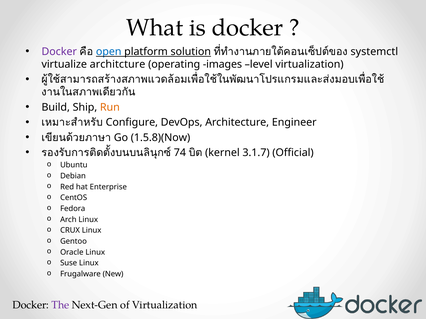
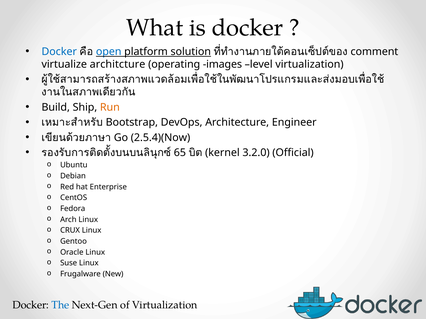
Docker colour: purple -> blue (59, 52)
systemctl: systemctl -> comment (374, 52)
Configure: Configure -> Bootstrap (132, 123)
1.5.8)(Now: 1.5.8)(Now -> 2.5.4)(Now (161, 138)
74: 74 -> 65 (180, 153)
3.1.7: 3.1.7 -> 3.2.0 (256, 153)
The colour: purple -> blue (60, 305)
